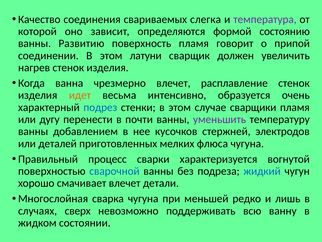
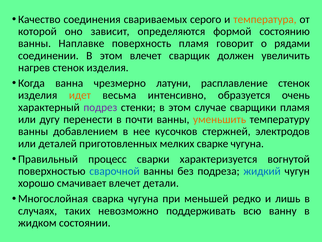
слегка: слегка -> серого (206, 19)
температура colour: purple -> orange (265, 19)
Развитию: Развитию -> Наплавке (81, 43)
припой: припой -> рядами (292, 43)
этом латуни: латуни -> влечет (146, 55)
чрезмерно влечет: влечет -> латуни (173, 83)
подрез colour: blue -> purple (100, 107)
уменьшить colour: purple -> orange (220, 119)
флюса: флюса -> сварке (213, 143)
сверх: сверх -> таких (78, 210)
